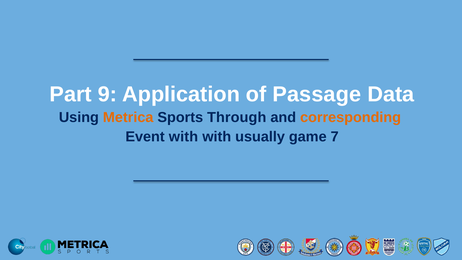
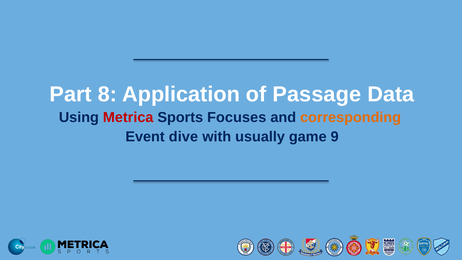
9: 9 -> 8 (107, 94)
Metrica colour: orange -> red (128, 117)
Through: Through -> Focuses (237, 117)
Event with: with -> dive (183, 137)
7: 7 -> 9 (335, 137)
